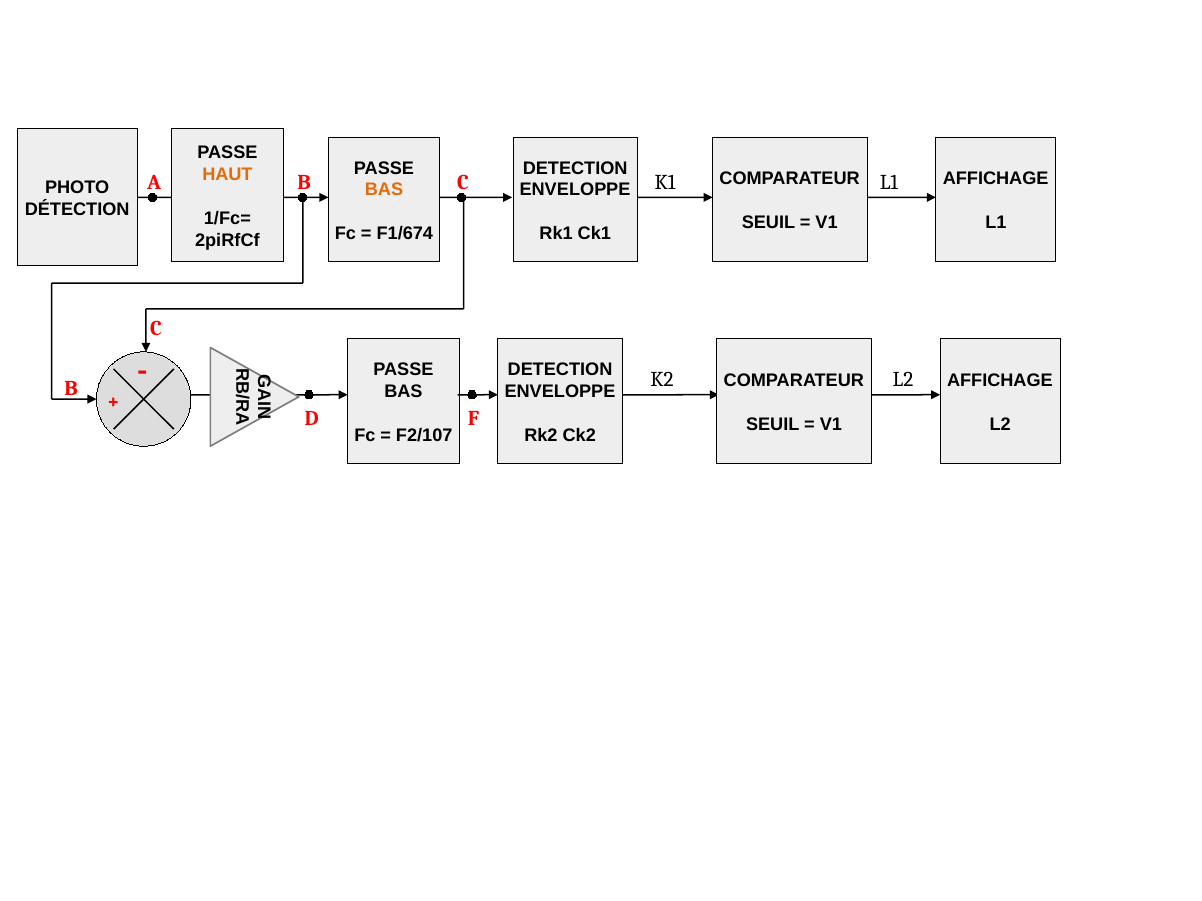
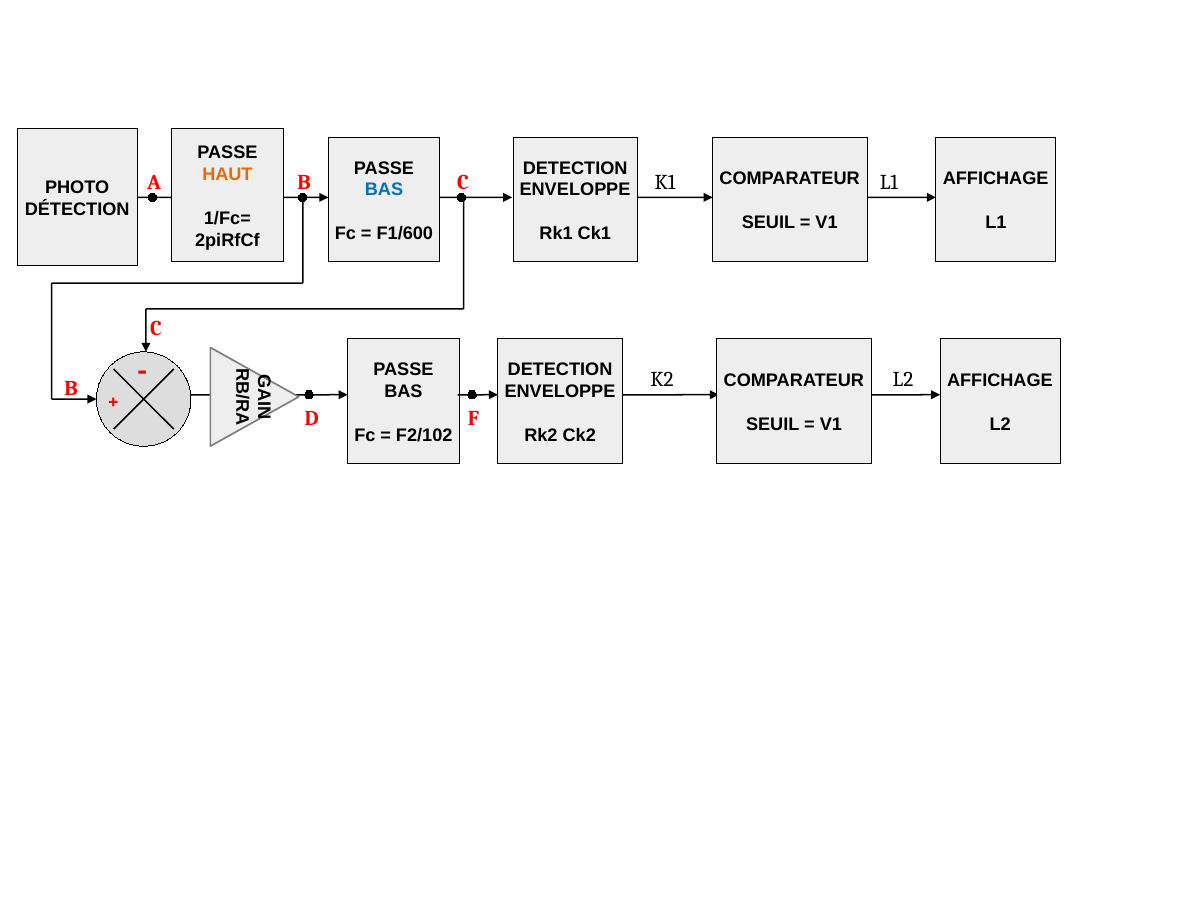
BAS colour: orange -> blue (384, 190)
F1/674: F1/674 -> F1/600 (405, 234)
F2/107: F2/107 -> F2/102 (424, 435)
